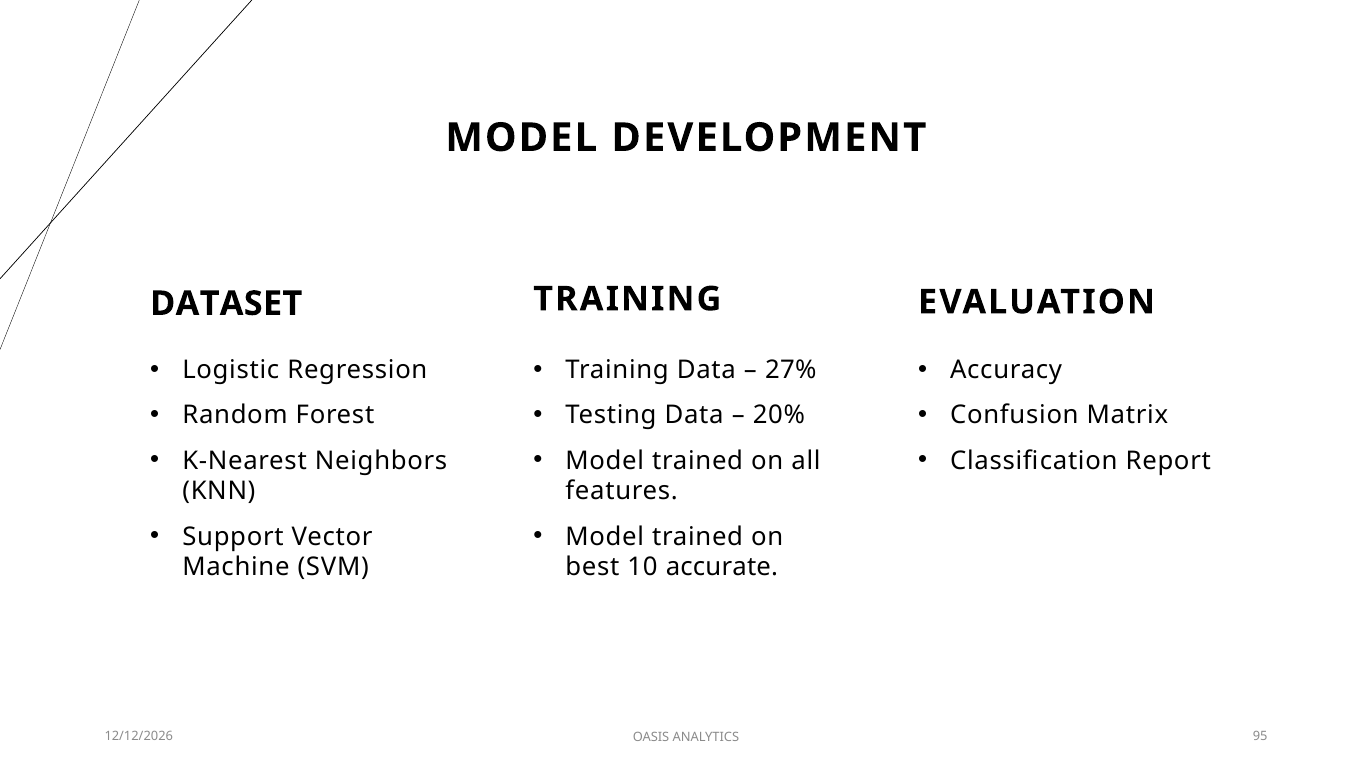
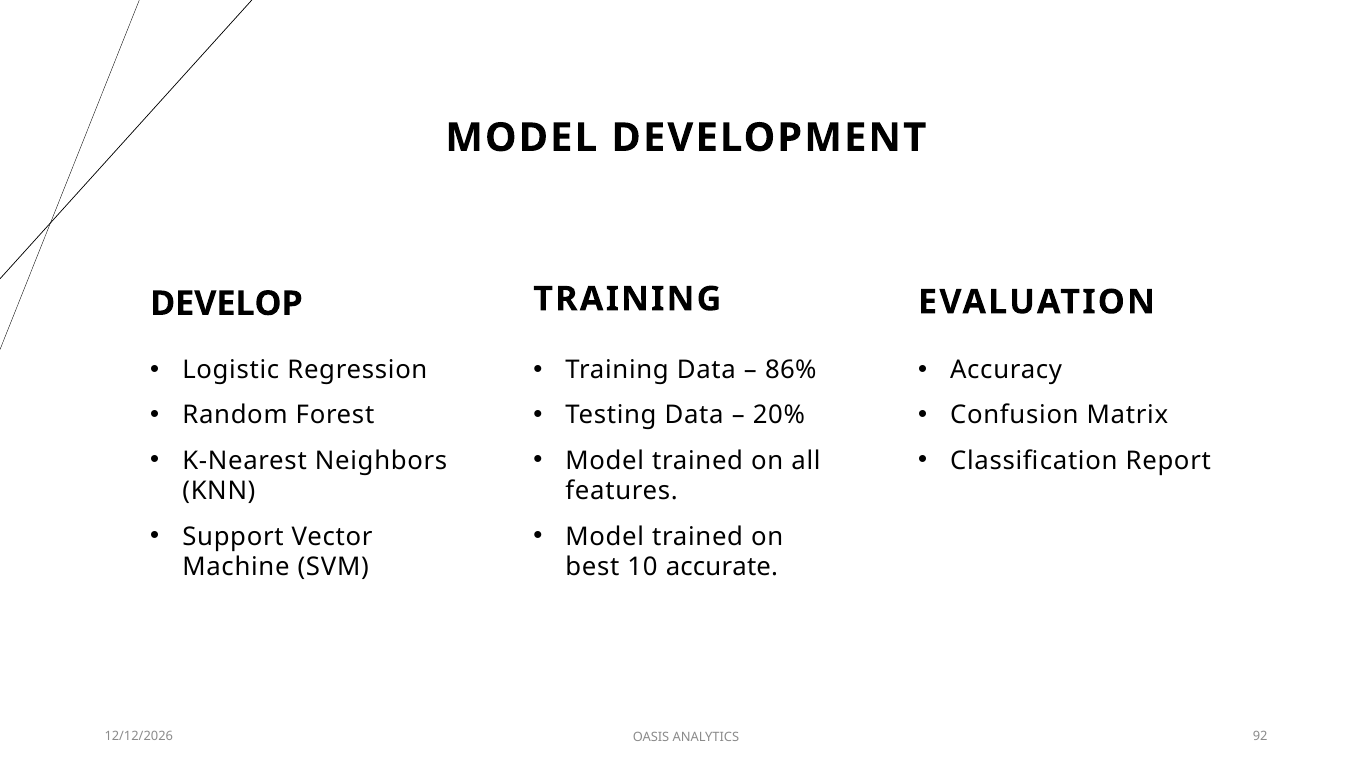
DATASET: DATASET -> DEVELOP (226, 304)
27%: 27% -> 86% (791, 370)
95: 95 -> 92 (1260, 736)
